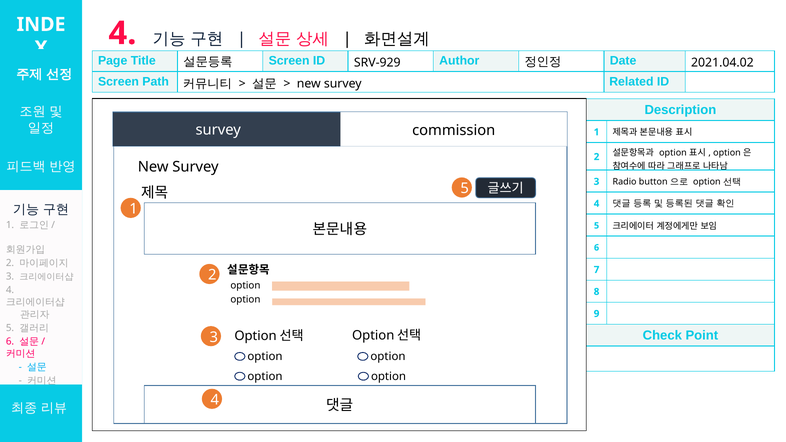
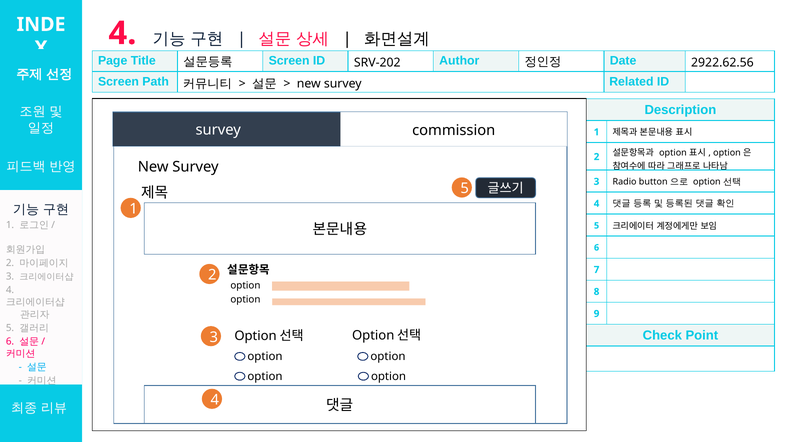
SRV-929: SRV-929 -> SRV-202 (377, 63)
2021.04.02: 2021.04.02 -> 2922.62.56 (722, 63)
